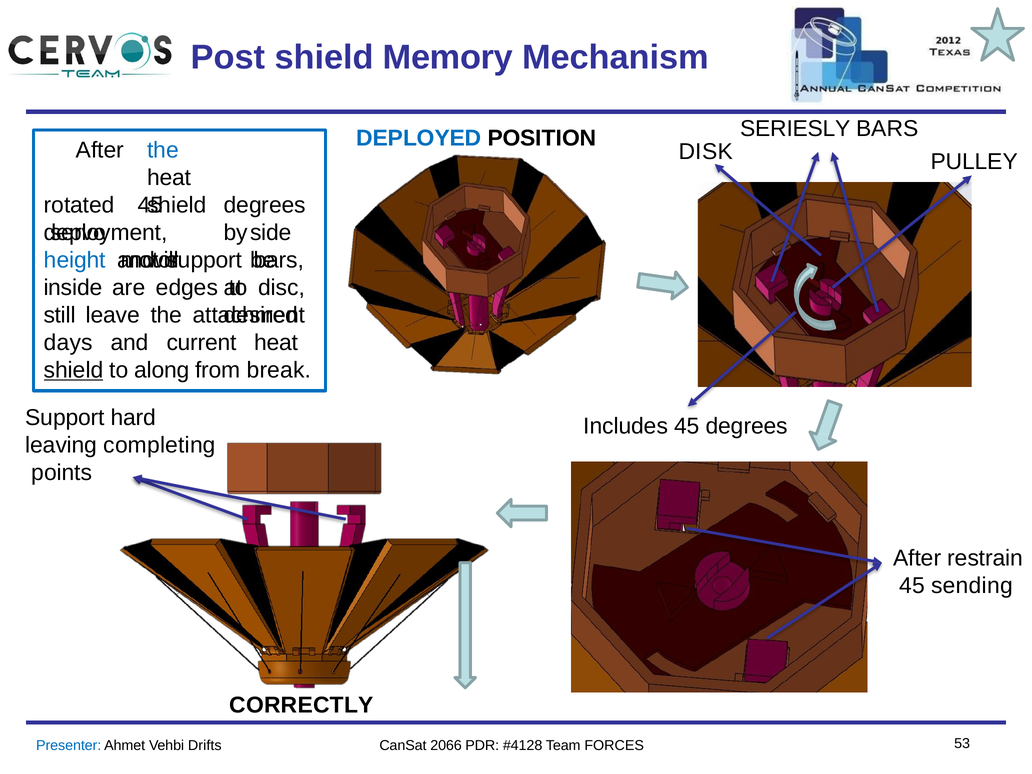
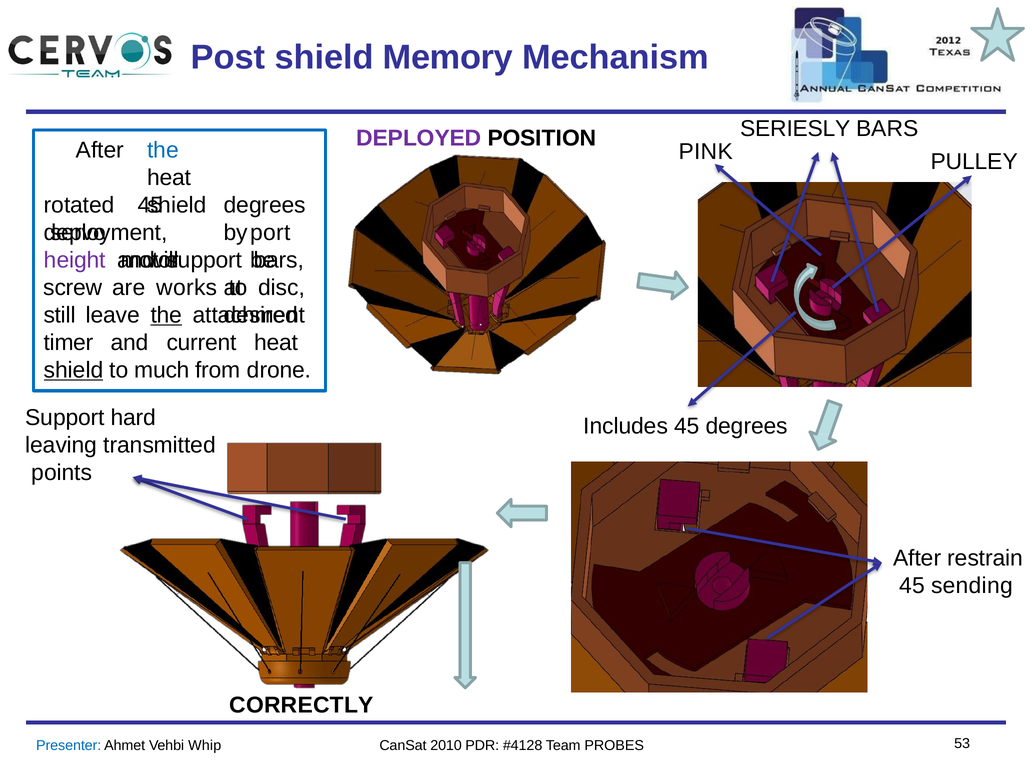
DEPLOYED colour: blue -> purple (419, 138)
DISK: DISK -> PINK (706, 152)
side: side -> port (270, 233)
height colour: blue -> purple (75, 260)
inside: inside -> screw (73, 288)
edges: edges -> works (187, 288)
the underline: none -> present (166, 315)
days: days -> timer (69, 343)
along: along -> much (162, 370)
break: break -> drone (279, 370)
completing: completing -> transmitted (160, 445)
Drifts: Drifts -> Whip (205, 745)
2066: 2066 -> 2010 (446, 745)
FORCES: FORCES -> PROBES (614, 745)
